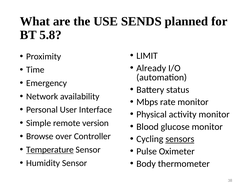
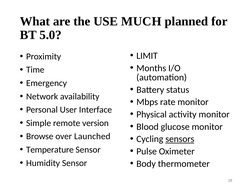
SENDS: SENDS -> MUCH (141, 21)
5.8: 5.8 -> 5.0 (51, 35)
Already: Already -> Months (151, 68)
Controller: Controller -> Launched (92, 136)
Temperature underline: present -> none (50, 150)
